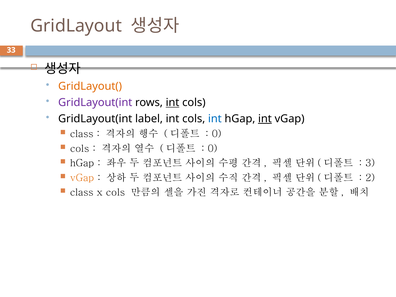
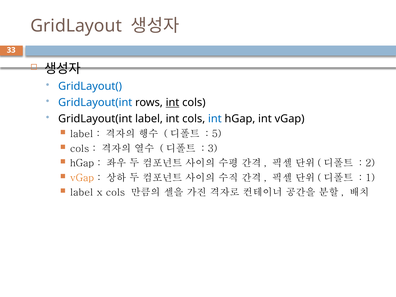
GridLayout( colour: orange -> blue (90, 86)
GridLayout(int colour: purple -> blue (95, 102)
int underline: present -> none (265, 119)
class: class -> label (82, 134)
0: 0 -> 5 (217, 134)
0: 0 -> 3 (213, 149)
3: 3 -> 2 (370, 163)
2: 2 -> 1 (370, 178)
class: class -> label (82, 192)
